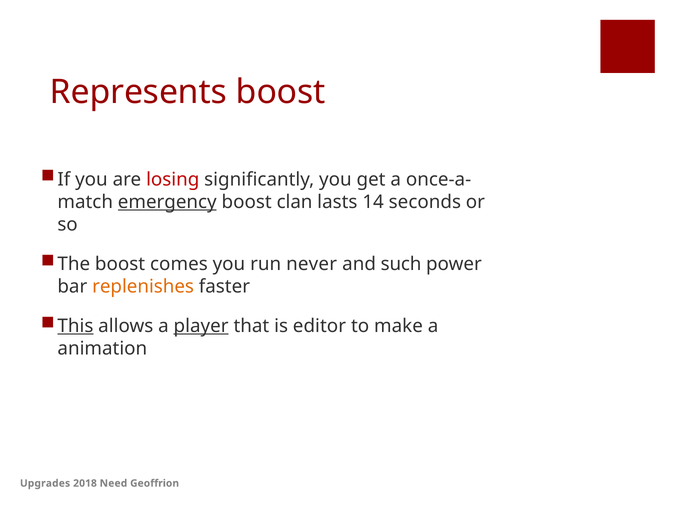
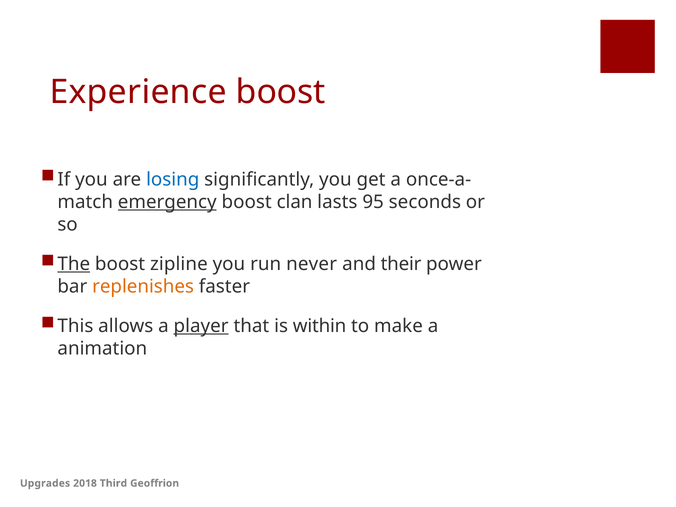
Represents: Represents -> Experience (138, 92)
losing colour: red -> blue (173, 179)
14: 14 -> 95 (373, 202)
The underline: none -> present (74, 264)
comes: comes -> zipline (179, 264)
such: such -> their (401, 264)
This underline: present -> none (75, 326)
editor: editor -> within (320, 326)
Need: Need -> Third (113, 483)
